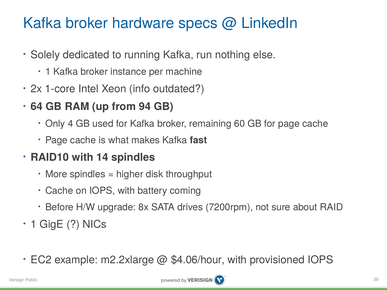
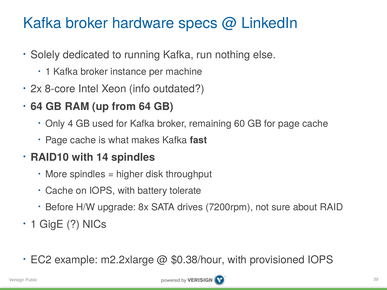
1-core: 1-core -> 8-core (60, 89)
from 94: 94 -> 64 (145, 107)
coming: coming -> tolerate (186, 191)
$4.06/hour: $4.06/hour -> $0.38/hour (198, 260)
